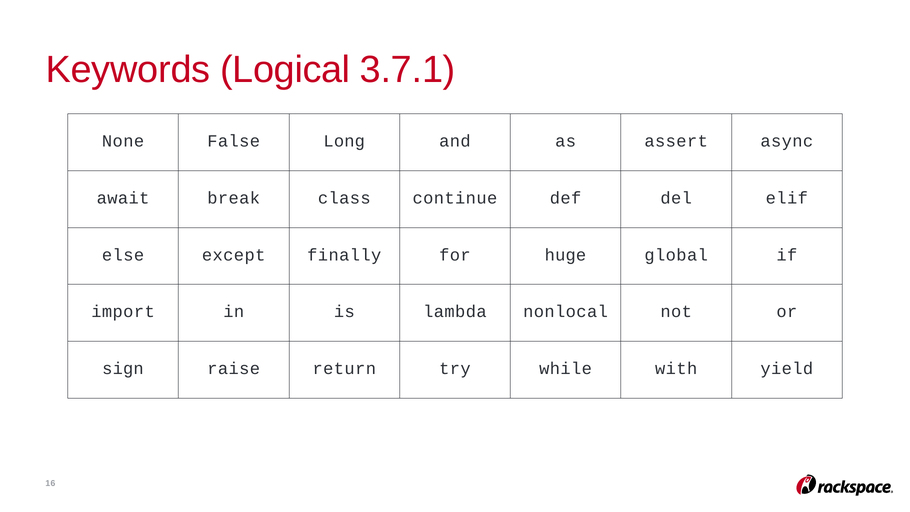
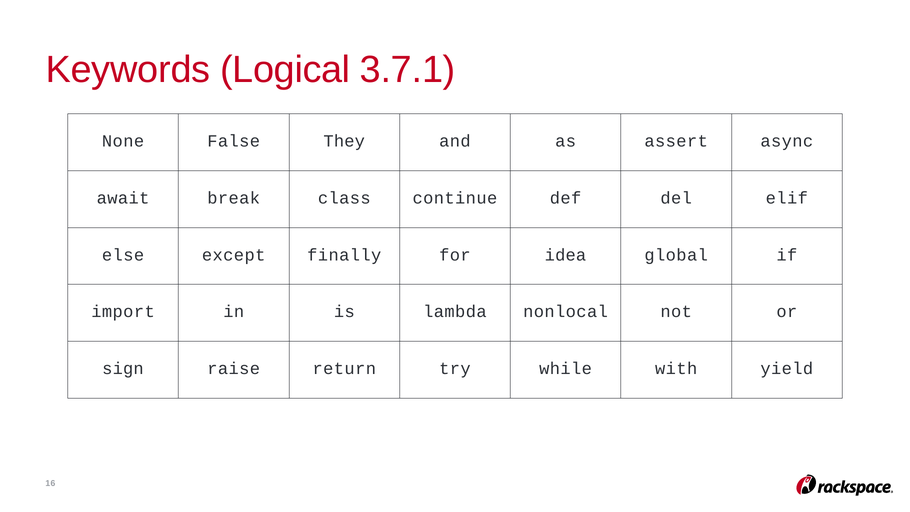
Long: Long -> They (344, 141)
huge: huge -> idea (565, 255)
